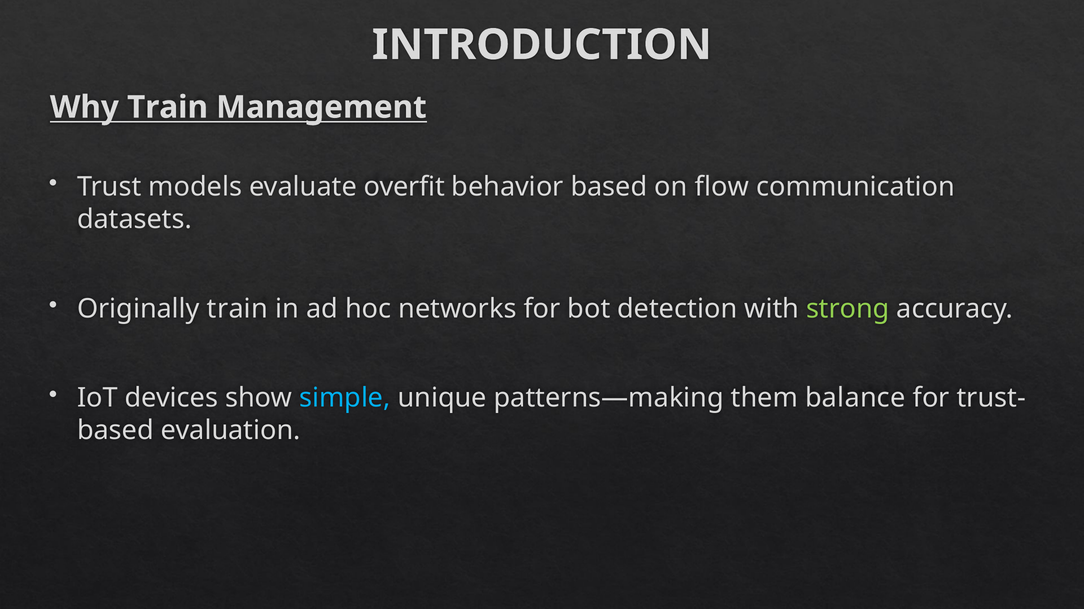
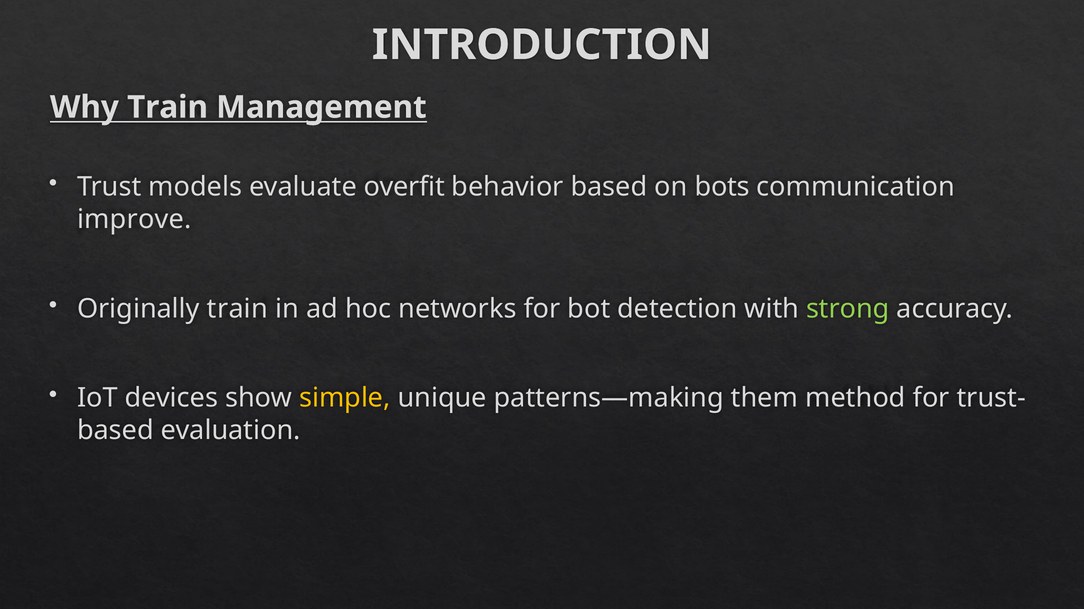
flow: flow -> bots (722, 187)
datasets: datasets -> improve (134, 220)
simple colour: light blue -> yellow (345, 398)
balance: balance -> method (855, 398)
